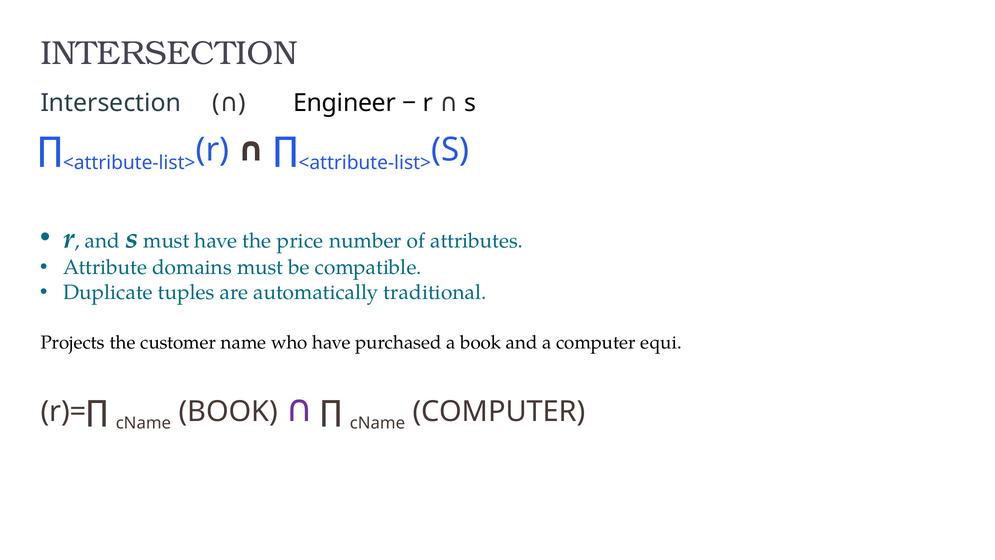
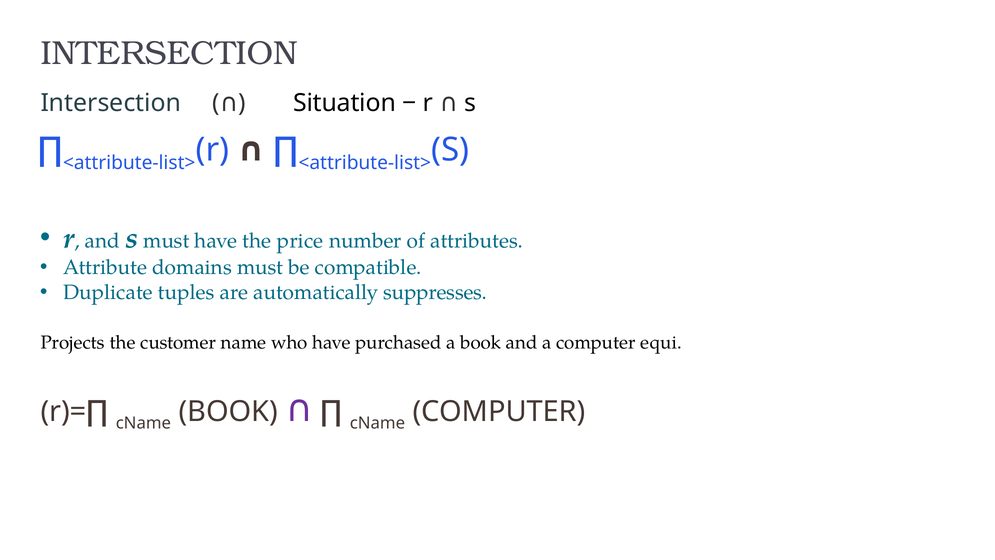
Engineer: Engineer -> Situation (345, 103)
traditional: traditional -> suppresses (435, 292)
